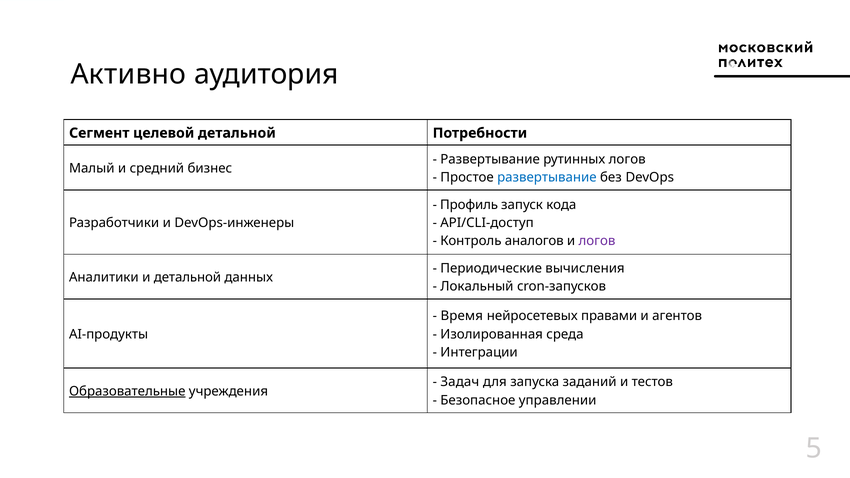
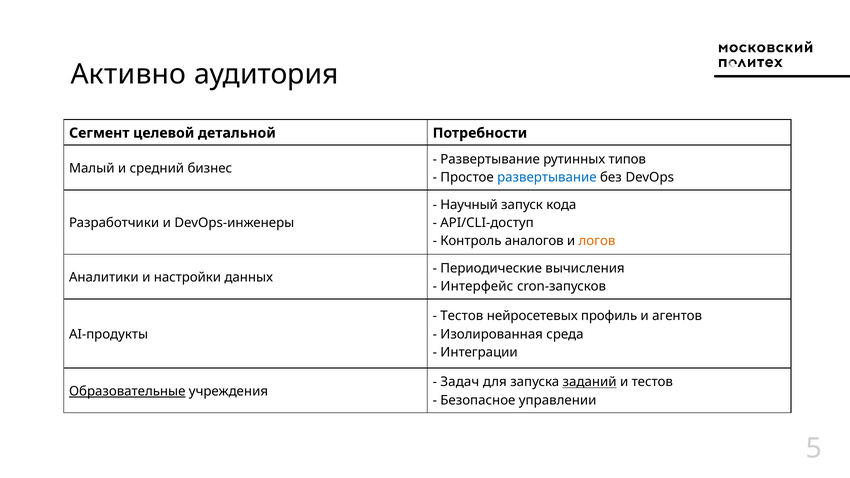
рутинных логов: логов -> типов (627, 159)
Профиль: Профиль -> Научный (469, 205)
логов colour: purple -> orange (597, 241)
и детальной: детальной -> настройки (187, 277)
Локальный: Локальный -> Интерфейс (477, 287)
Время: Время -> Тестов (462, 316)
правами: правами -> профиль (609, 316)
заданий underline: none -> present (590, 382)
